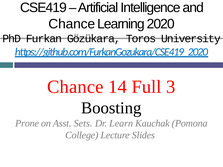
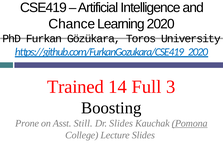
Chance: Chance -> Trained (75, 87)
Sets: Sets -> Still (83, 124)
Dr Learn: Learn -> Slides (121, 124)
Pomona underline: none -> present (190, 124)
